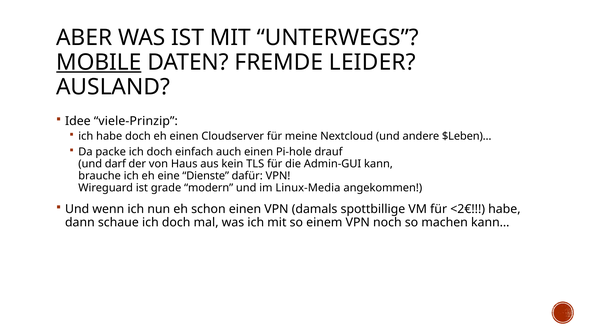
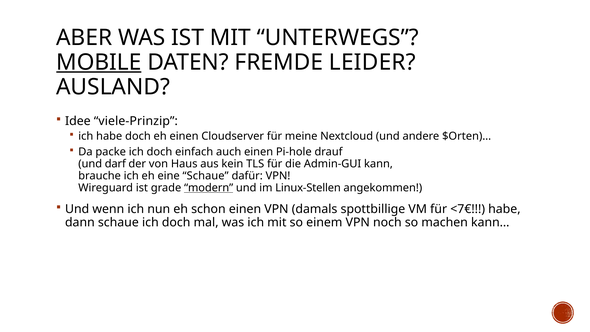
$Leben)…: $Leben)… -> $Orten)… (467, 136)
eine Dienste: Dienste -> Schaue (206, 176)
modern underline: none -> present (209, 188)
Linux-Media: Linux-Media -> Linux-Stellen (308, 188)
<2€: <2€ -> <7€ (468, 209)
